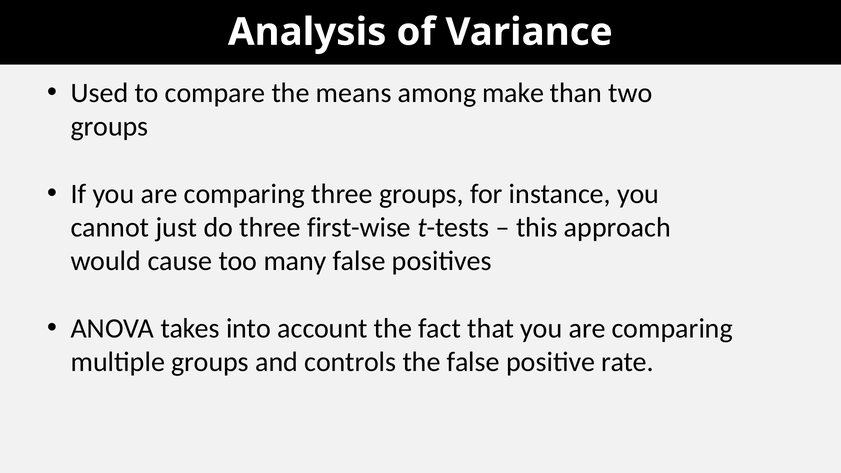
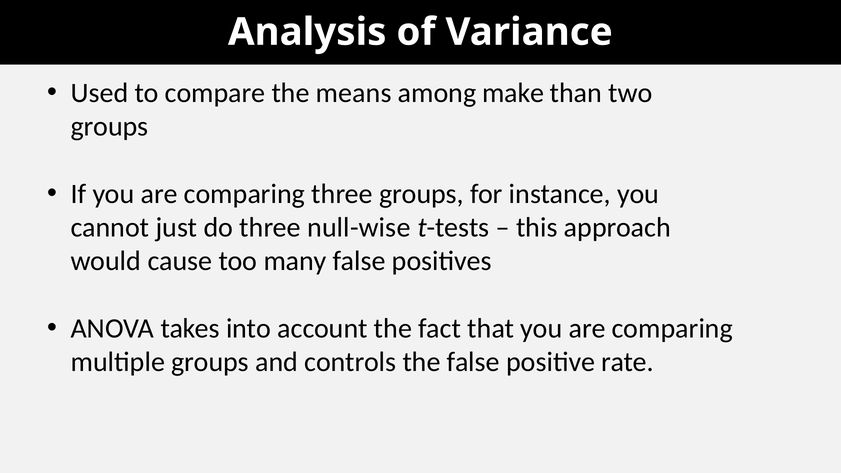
first-wise: first-wise -> null-wise (359, 227)
